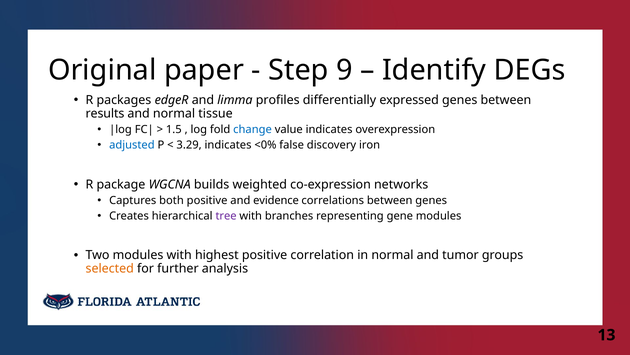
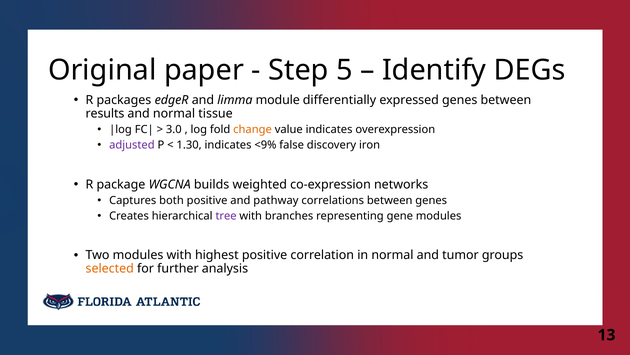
9: 9 -> 5 (344, 70)
profiles: profiles -> module (278, 100)
1.5: 1.5 -> 3.0 (174, 130)
change colour: blue -> orange (253, 130)
adjusted colour: blue -> purple (132, 145)
3.29: 3.29 -> 1.30 (189, 145)
<0%: <0% -> <9% (265, 145)
evidence: evidence -> pathway (276, 200)
